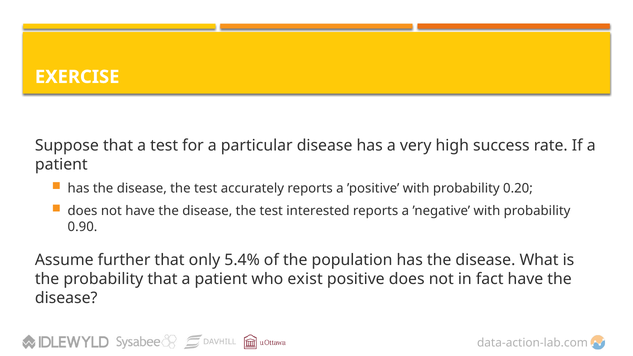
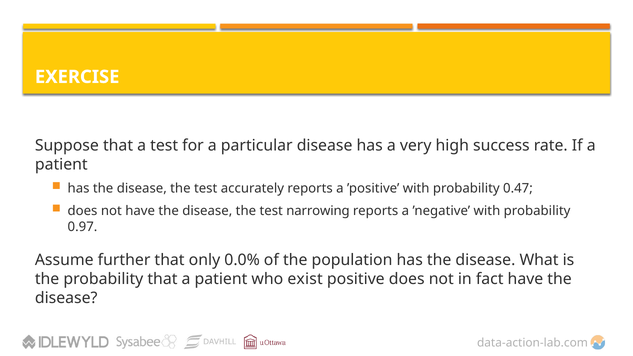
0.20: 0.20 -> 0.47 (518, 188)
interested: interested -> narrowing (318, 211)
0.90: 0.90 -> 0.97 (82, 227)
5.4%: 5.4% -> 0.0% (242, 260)
